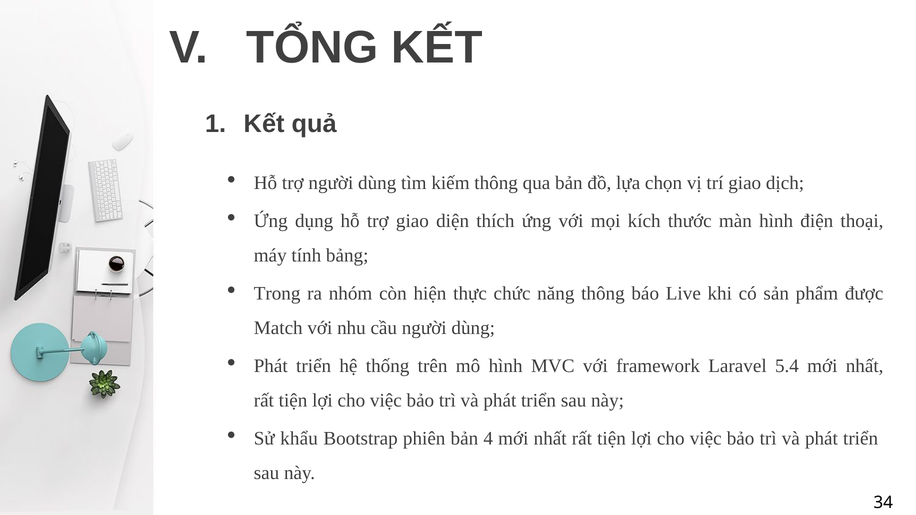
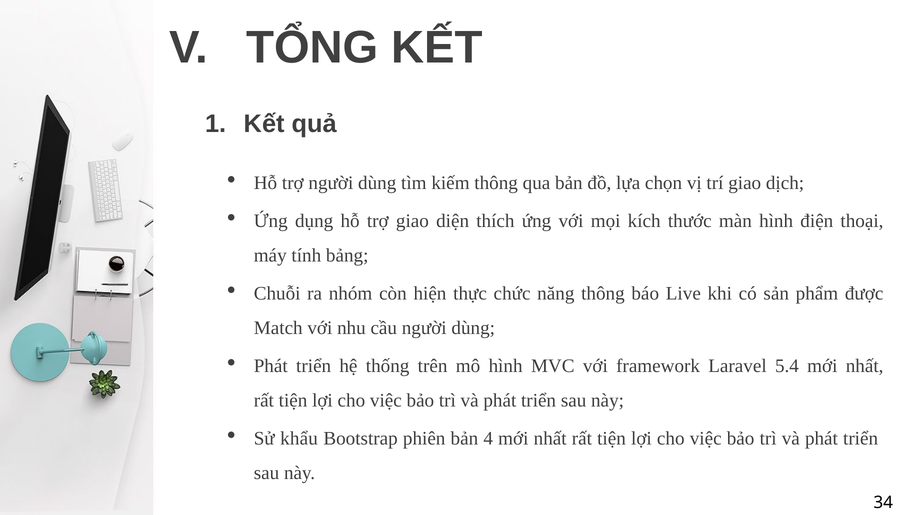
Trong: Trong -> Chuỗi (277, 294)
